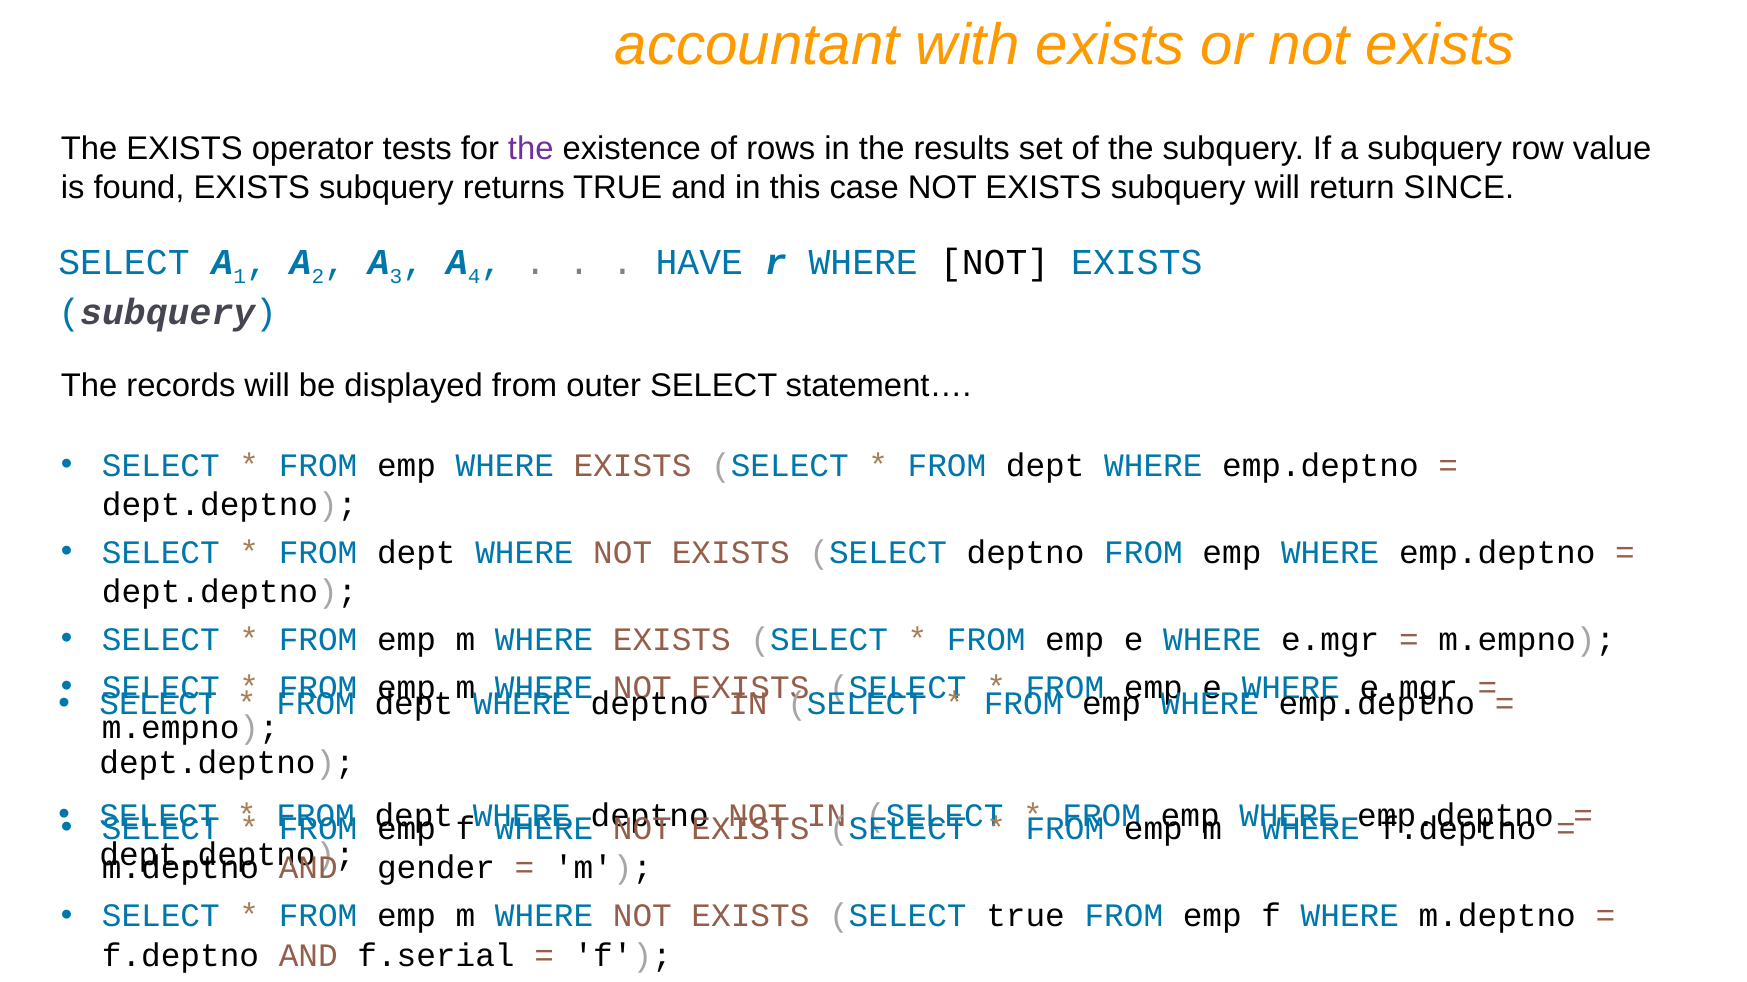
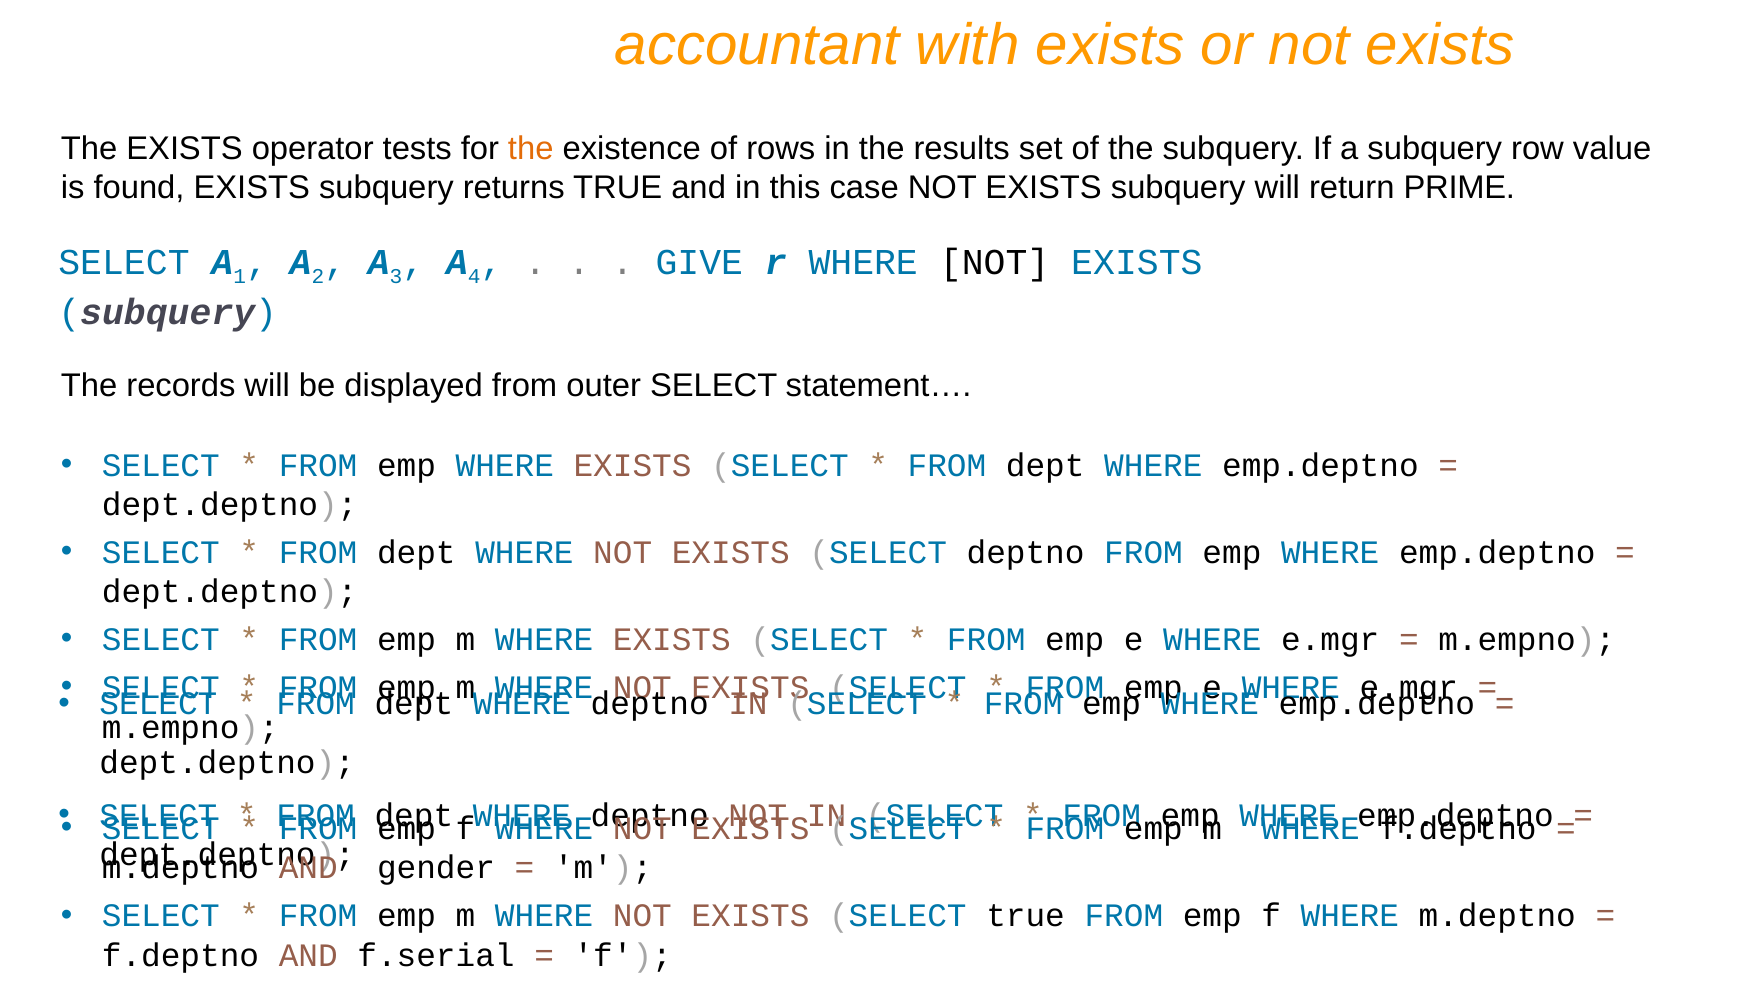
the colour: purple -> orange (531, 148)
SINCE: SINCE -> PRIME (1459, 188)
HAVE: HAVE -> GIVE (699, 263)
